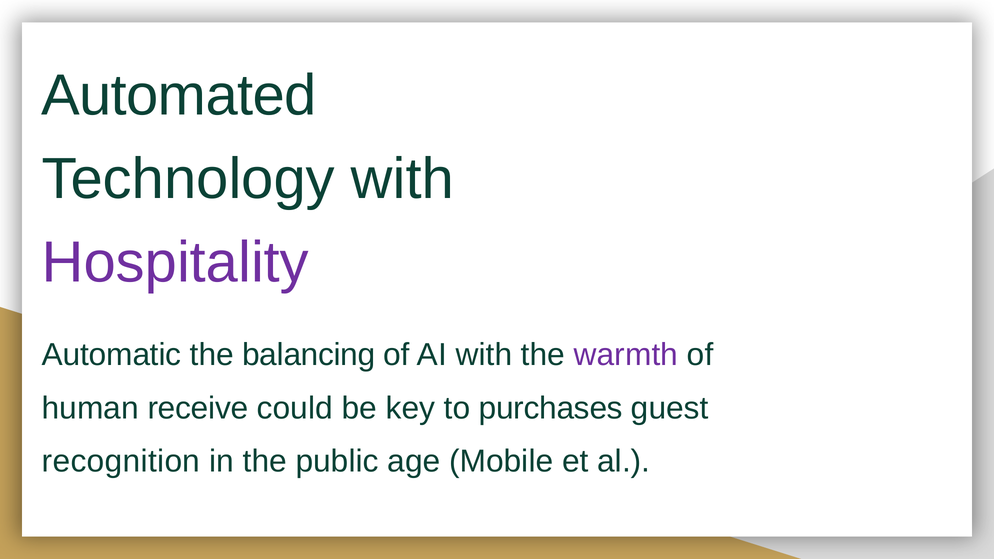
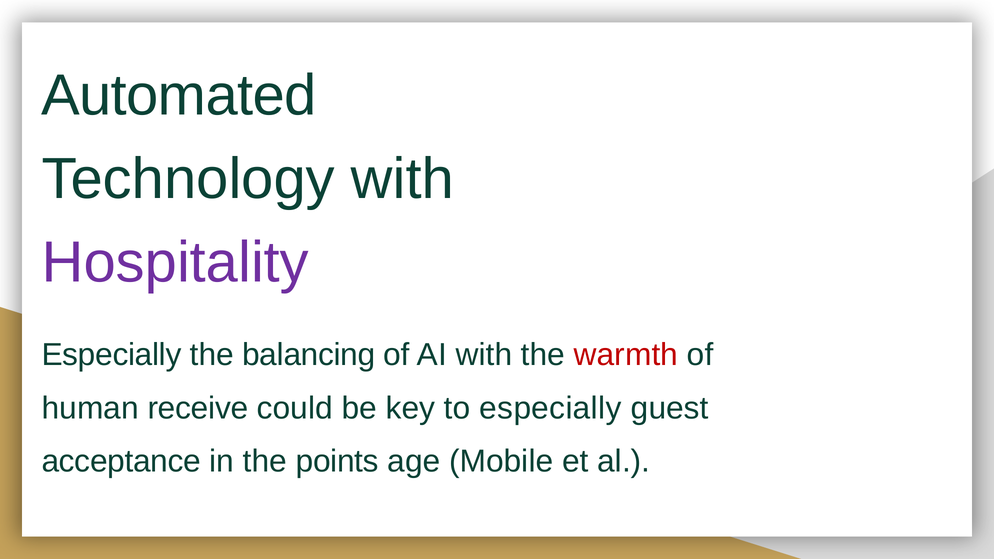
Automatic: Automatic -> Especially (112, 355)
warmth colour: purple -> red (626, 355)
to purchases: purchases -> especially (550, 408)
recognition: recognition -> acceptance (121, 461)
public: public -> points (337, 461)
